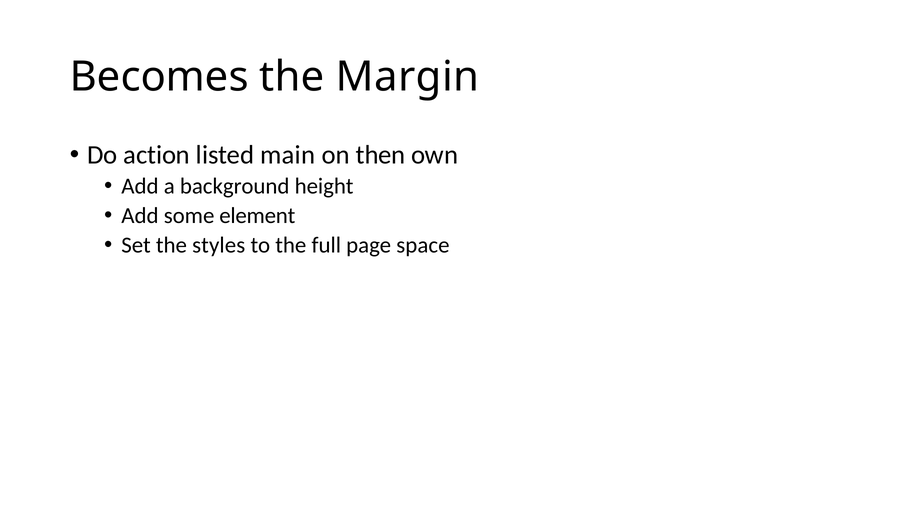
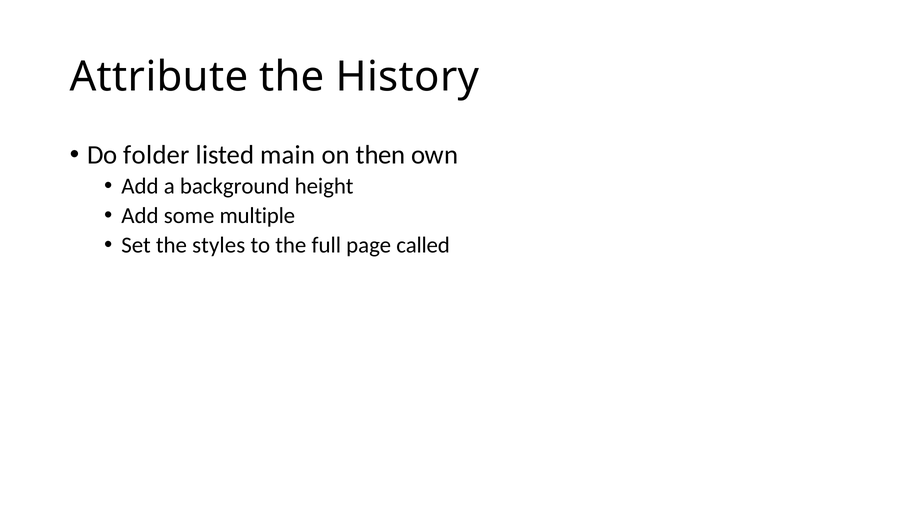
Becomes: Becomes -> Attribute (159, 77)
Margin: Margin -> History (407, 77)
action: action -> folder (157, 155)
element: element -> multiple (257, 216)
space: space -> called (423, 245)
